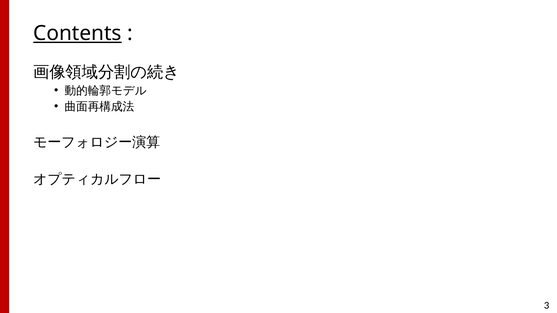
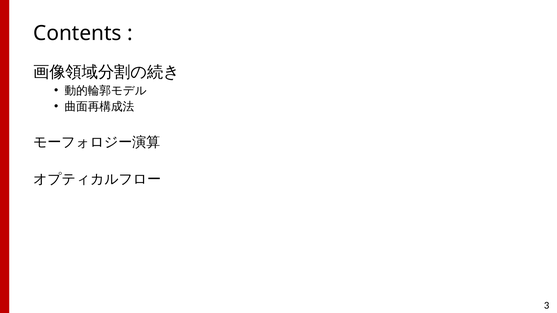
Contents underline: present -> none (77, 33)
